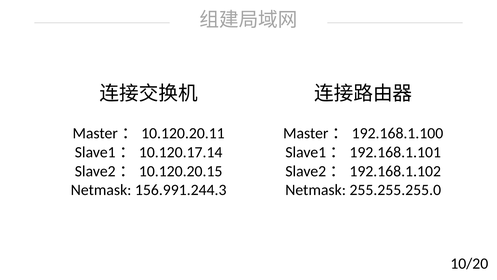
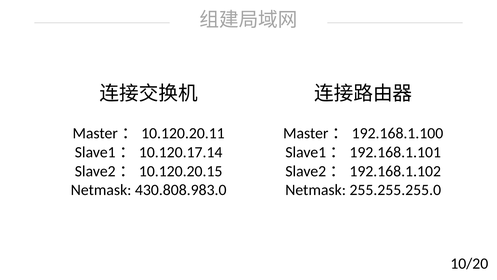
156.991.244.3: 156.991.244.3 -> 430.808.983.0 (181, 190)
